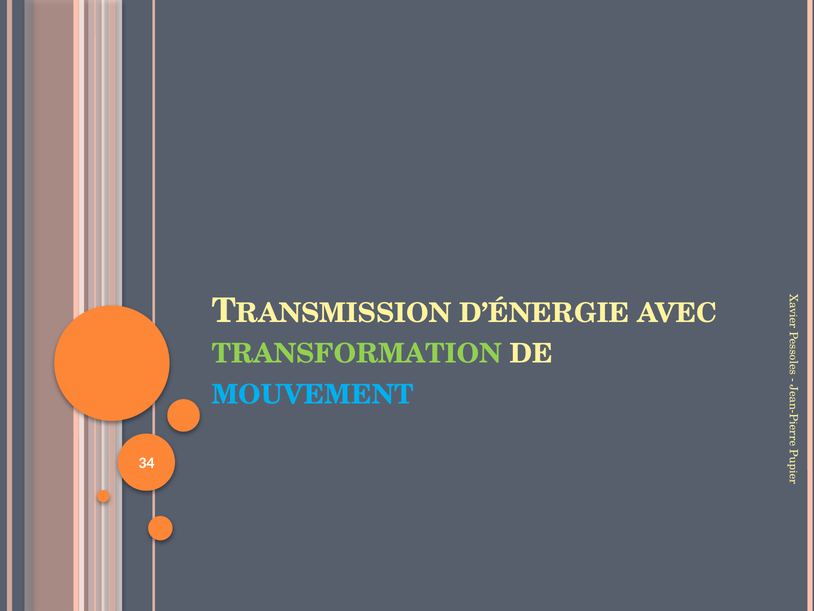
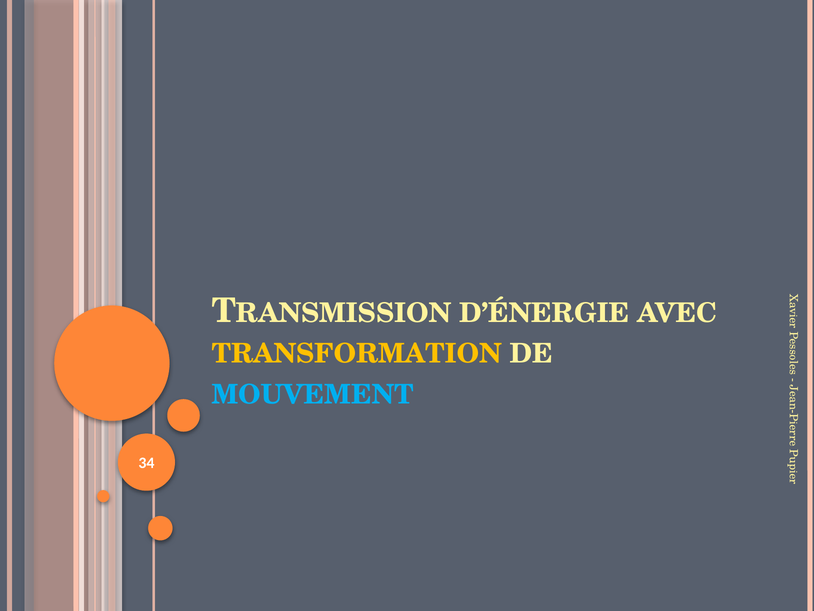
TRANSFORMATION colour: light green -> yellow (357, 354)
